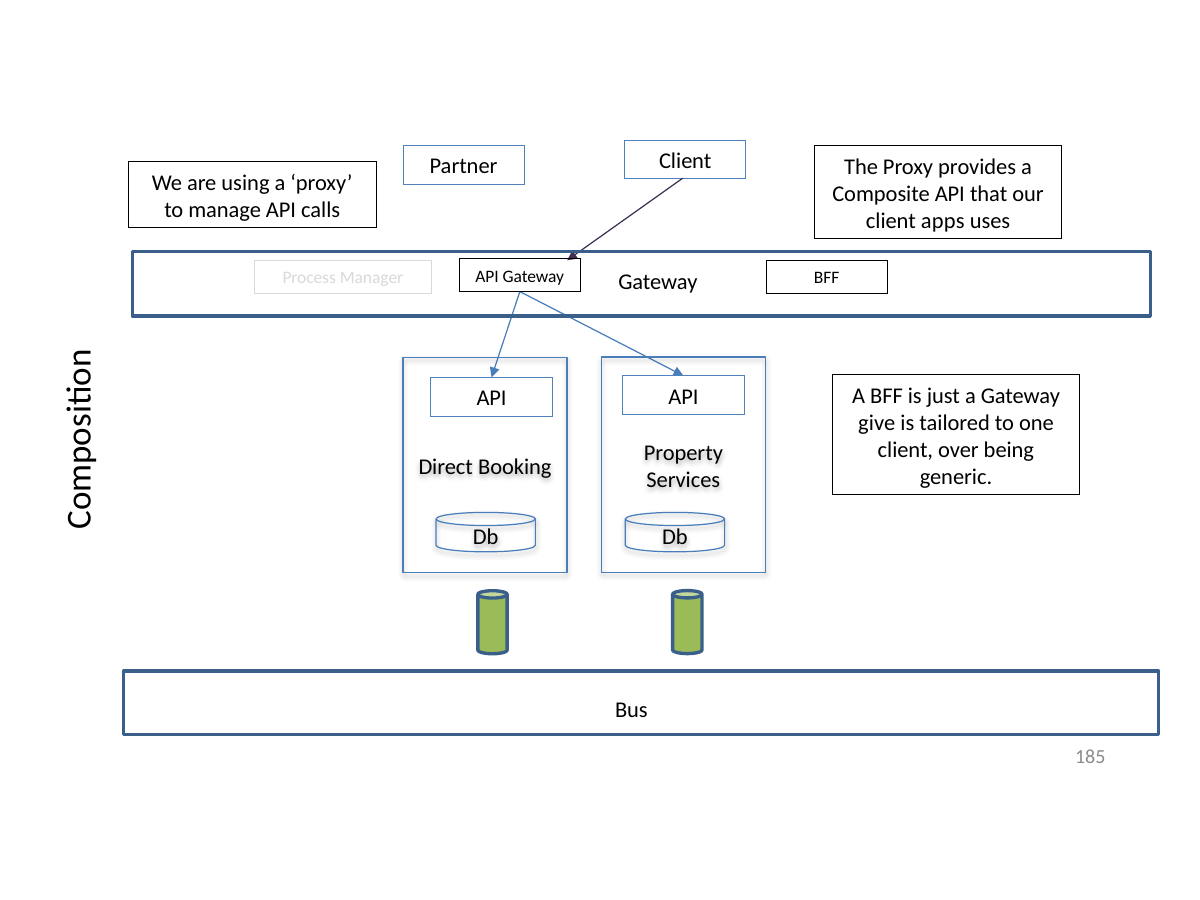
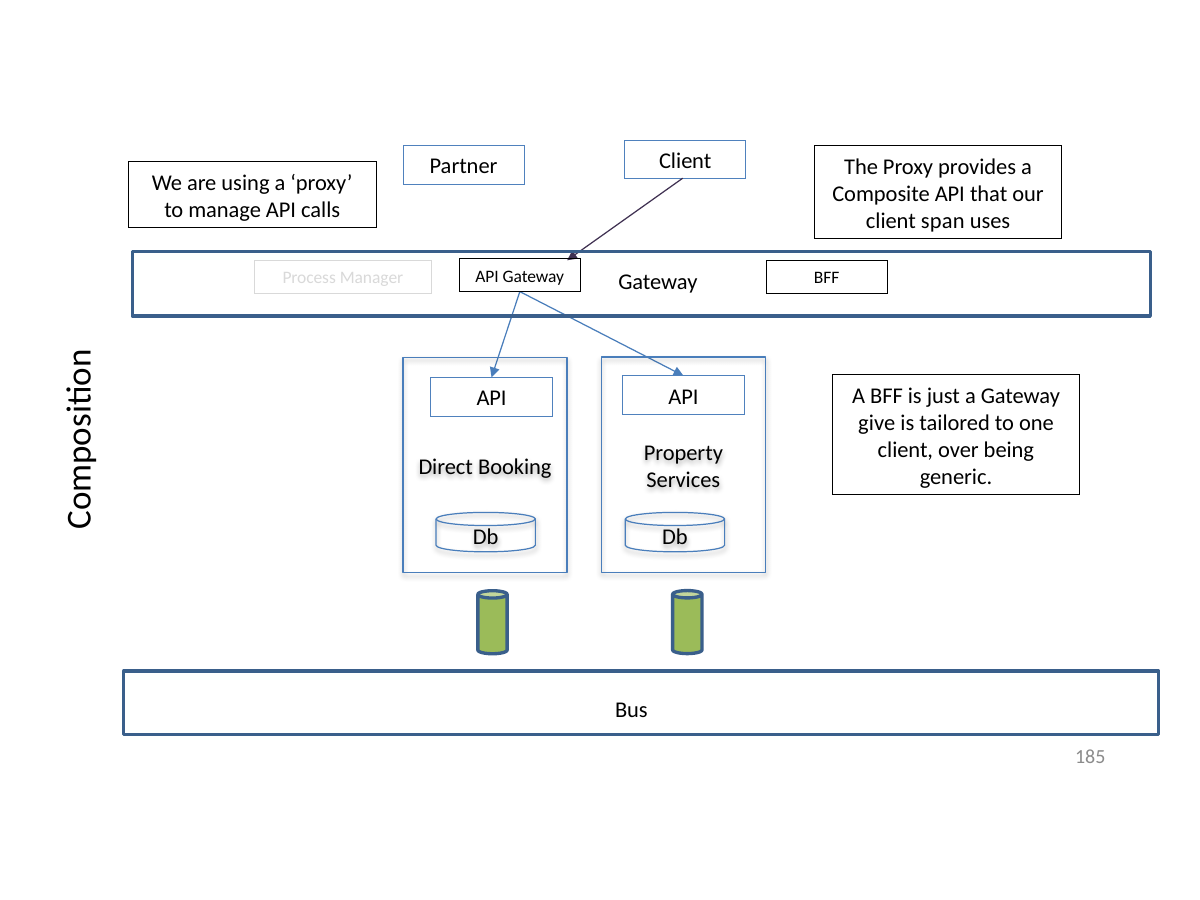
apps: apps -> span (943, 221)
